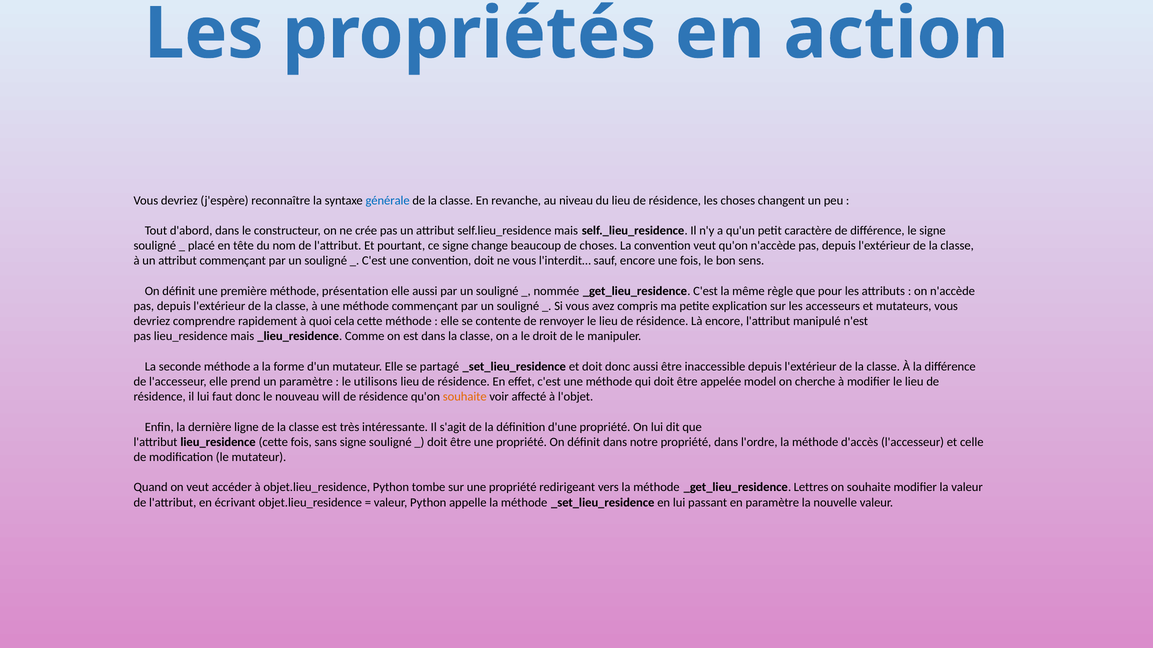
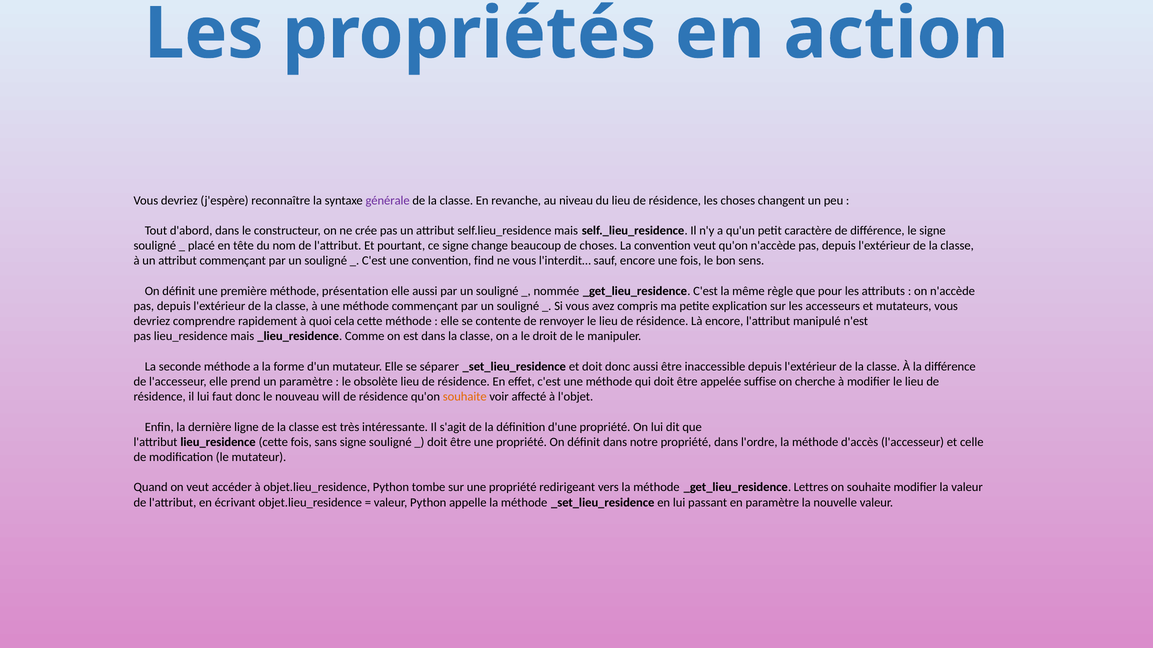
générale colour: blue -> purple (388, 201)
convention doit: doit -> find (484, 261)
partagé: partagé -> séparer (439, 367)
utilisons: utilisons -> obsolète (376, 382)
model: model -> suffise (760, 382)
